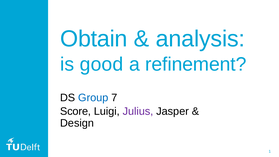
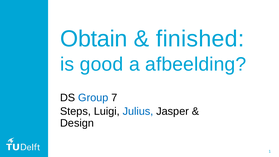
analysis: analysis -> finished (200, 39)
refinement: refinement -> afbeelding (196, 64)
Score: Score -> Steps (75, 111)
Julius colour: purple -> blue (138, 111)
